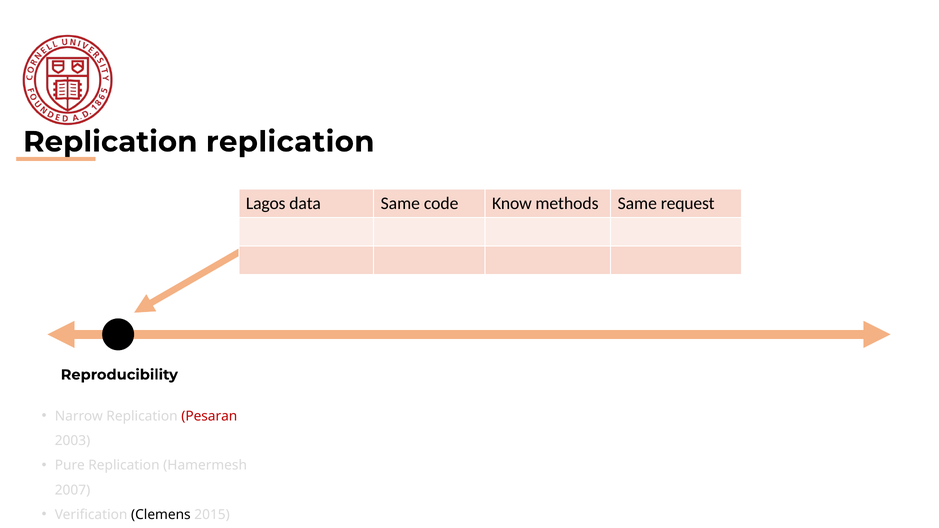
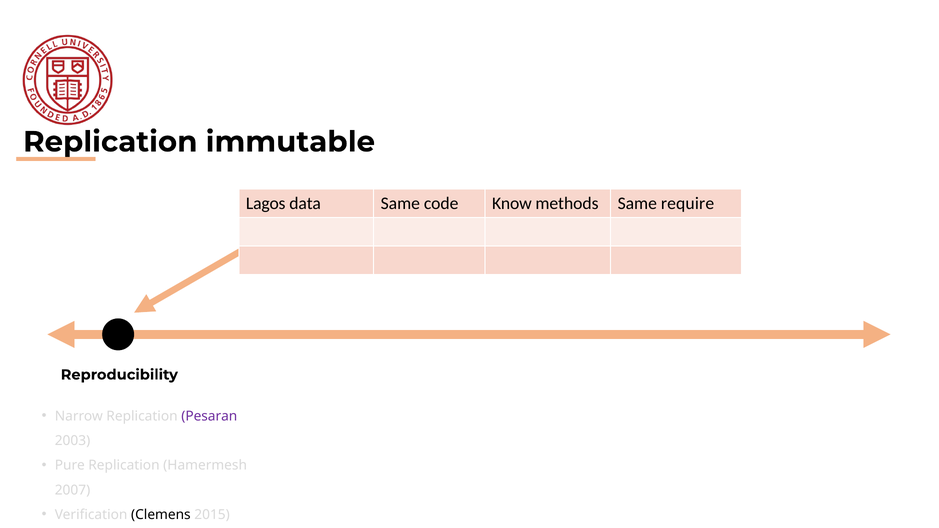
Replication replication: replication -> immutable (290, 142)
request: request -> require (688, 203)
Pesaran colour: red -> purple (209, 416)
